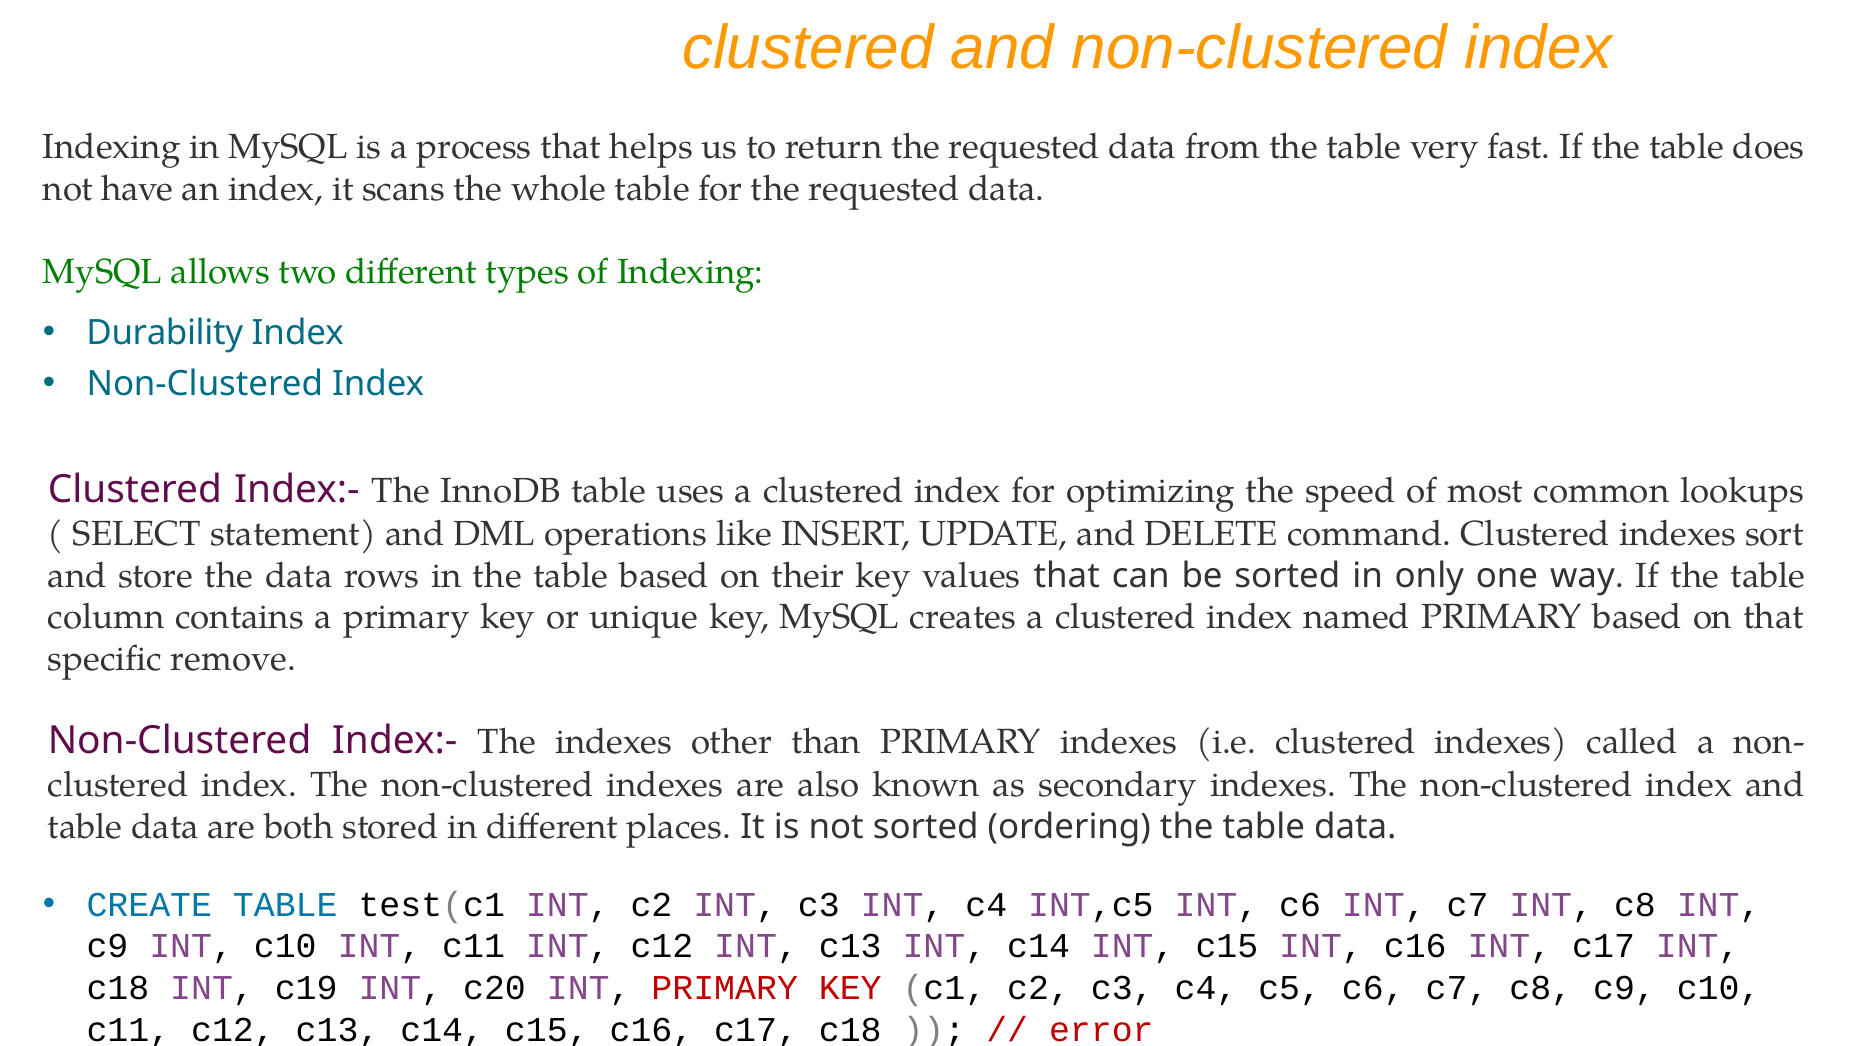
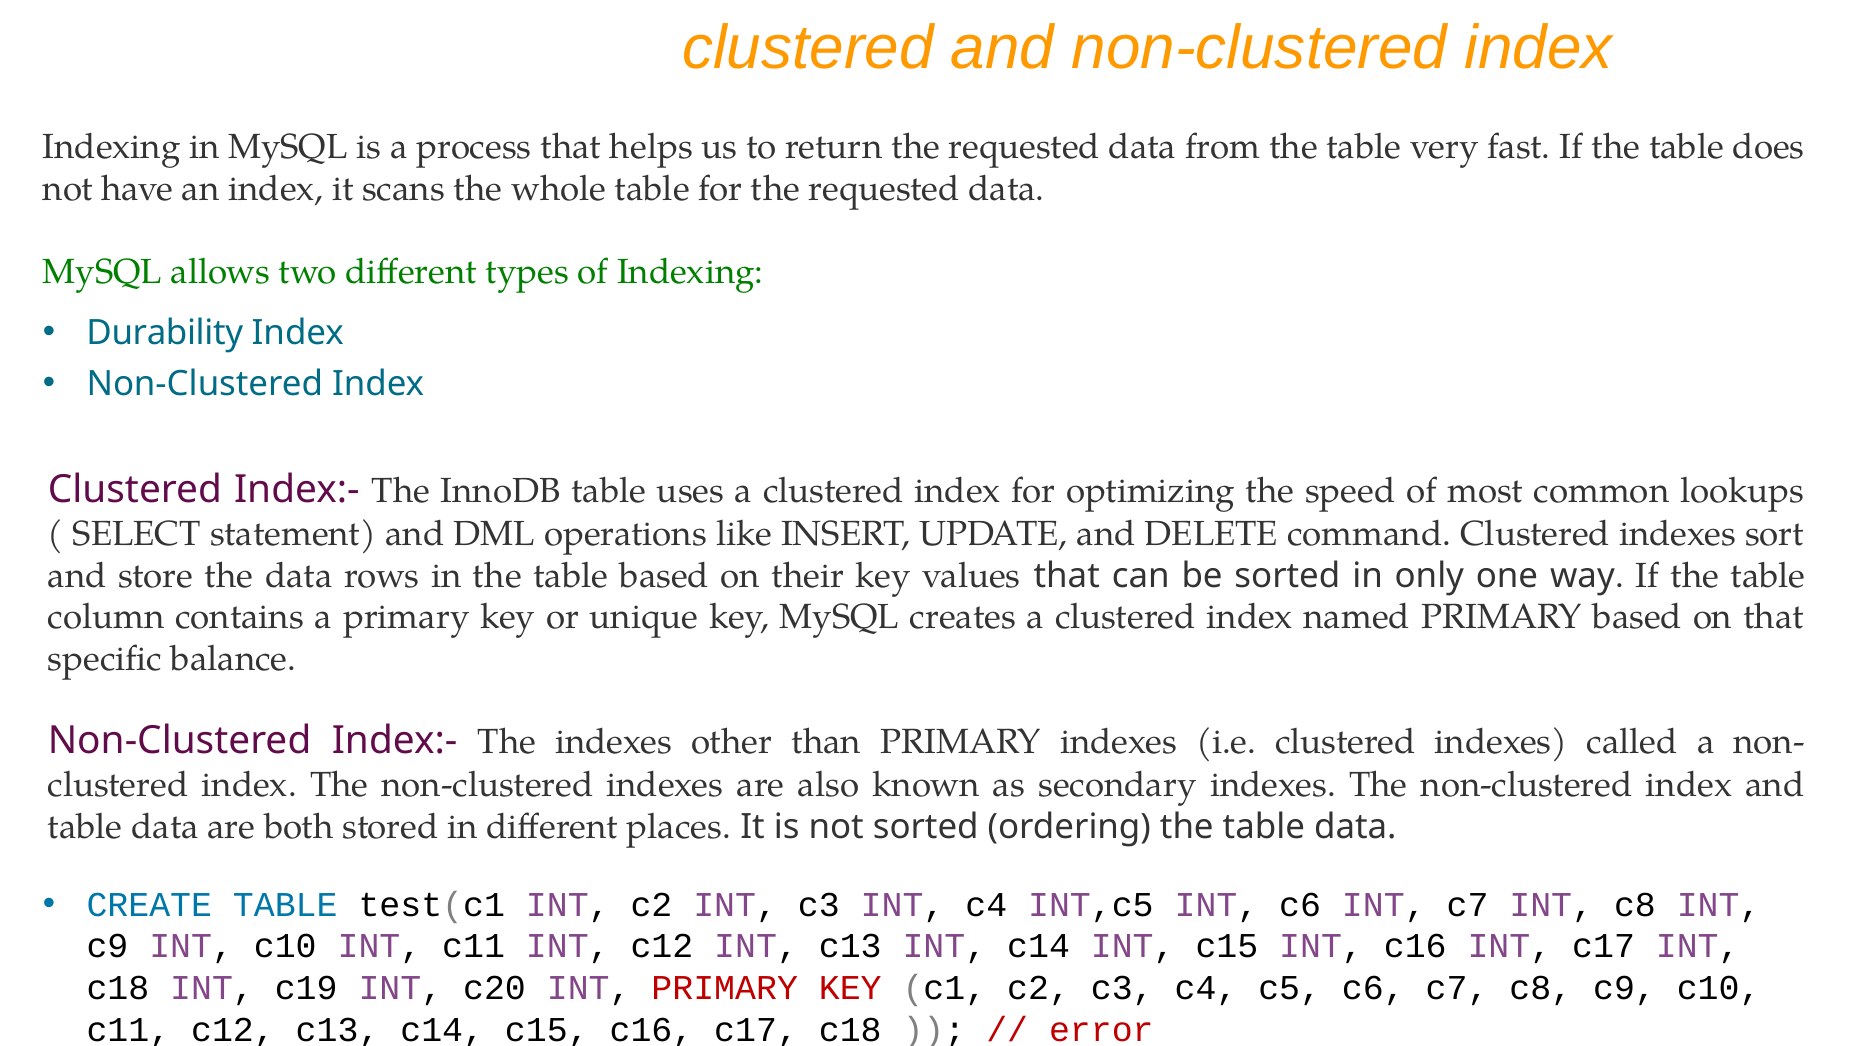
remove: remove -> balance (234, 659)
